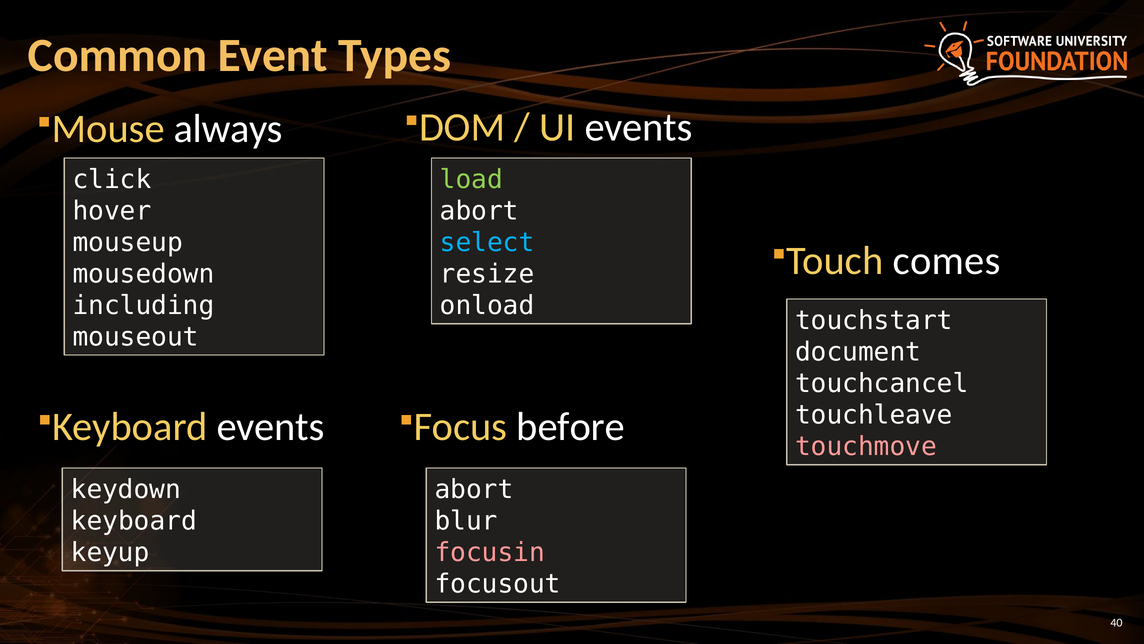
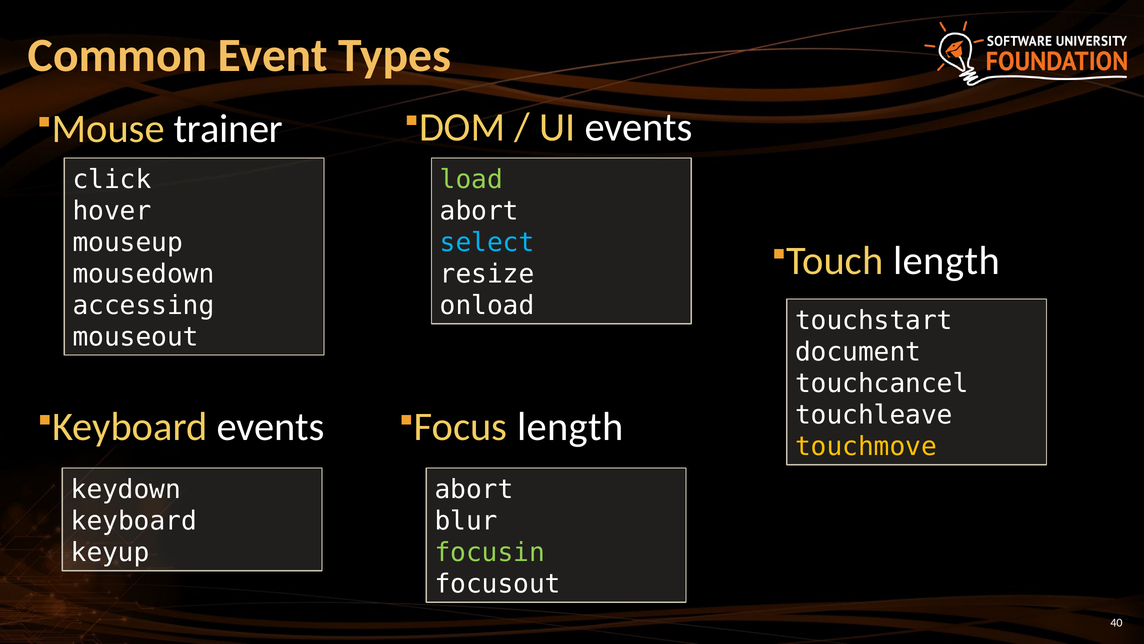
always: always -> trainer (228, 129)
comes: comes -> length (947, 261)
including: including -> accessing (144, 305)
before: before -> length (570, 427)
touchmove colour: pink -> yellow (866, 446)
focusin colour: pink -> light green (490, 552)
